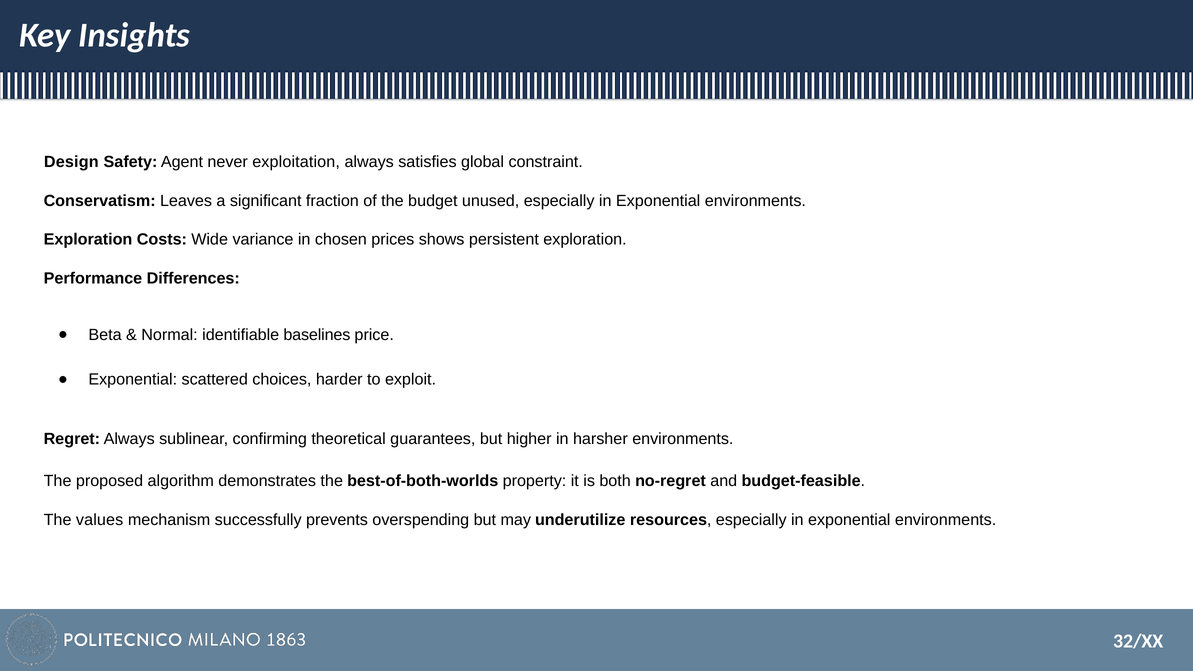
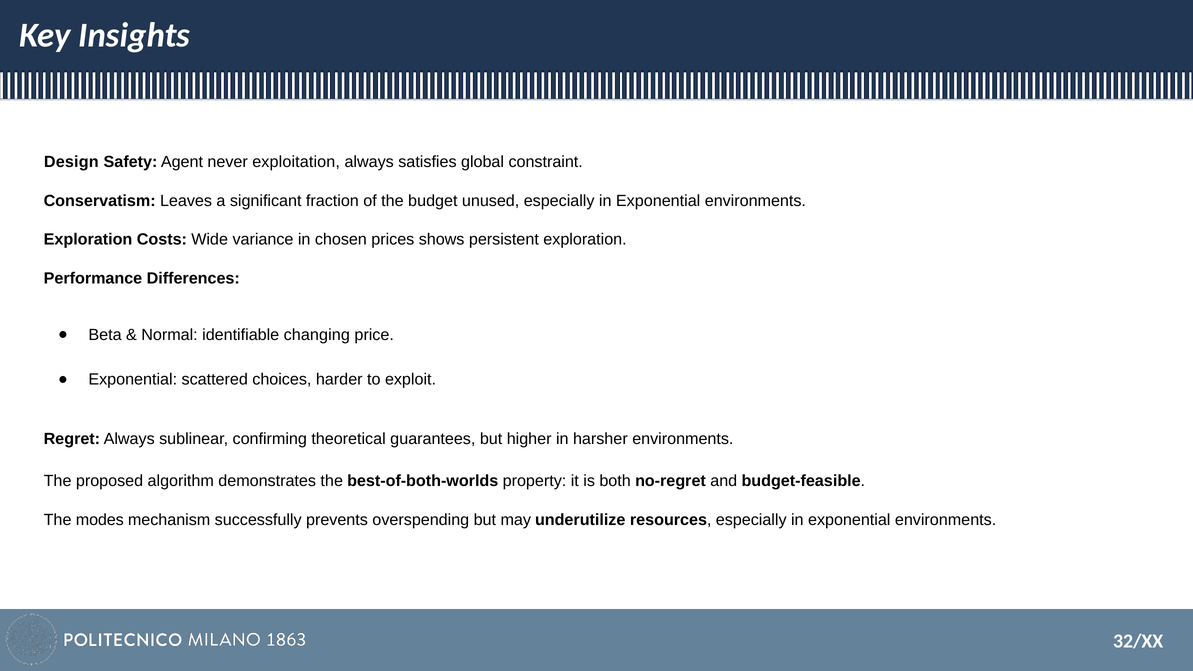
baselines: baselines -> changing (317, 335)
values: values -> modes (100, 520)
